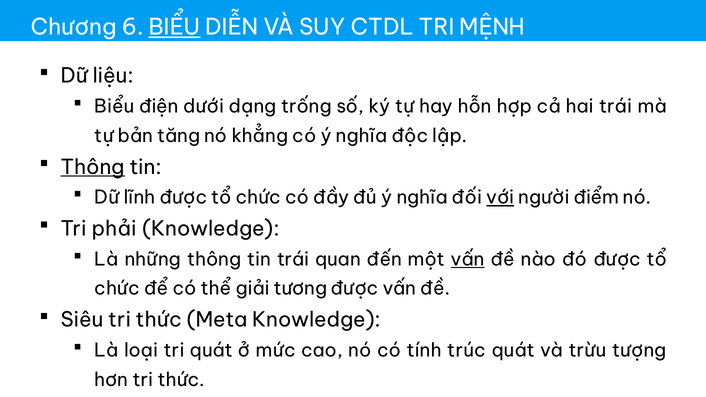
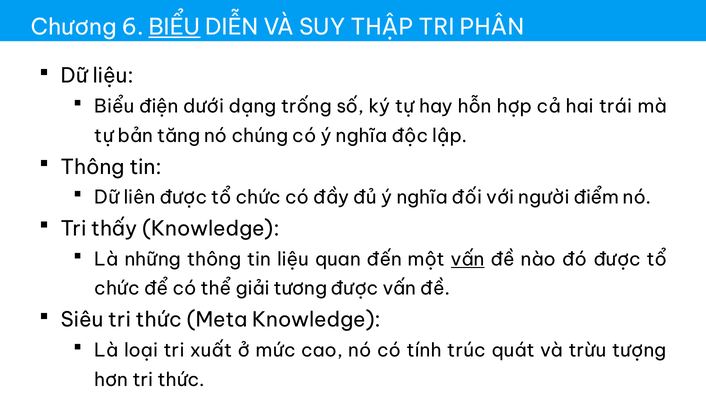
CTDL: CTDL -> THẬP (382, 27)
MỆNH: MỆNH -> PHÂN (492, 27)
khẳng: khẳng -> chúng (260, 136)
Thông underline: present -> none (93, 167)
lĩnh: lĩnh -> liên (140, 198)
với underline: present -> none (500, 198)
phải: phải -> thấy (114, 229)
tin trái: trái -> liệu (293, 259)
tri quát: quát -> xuất (211, 351)
